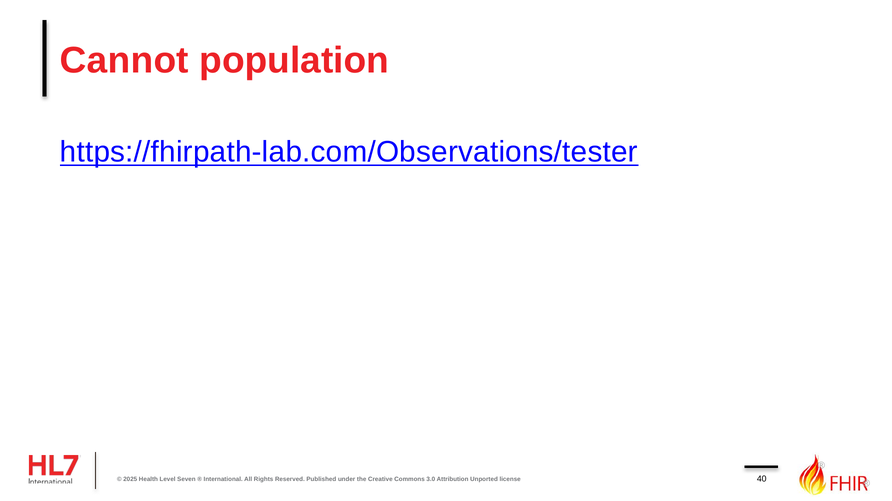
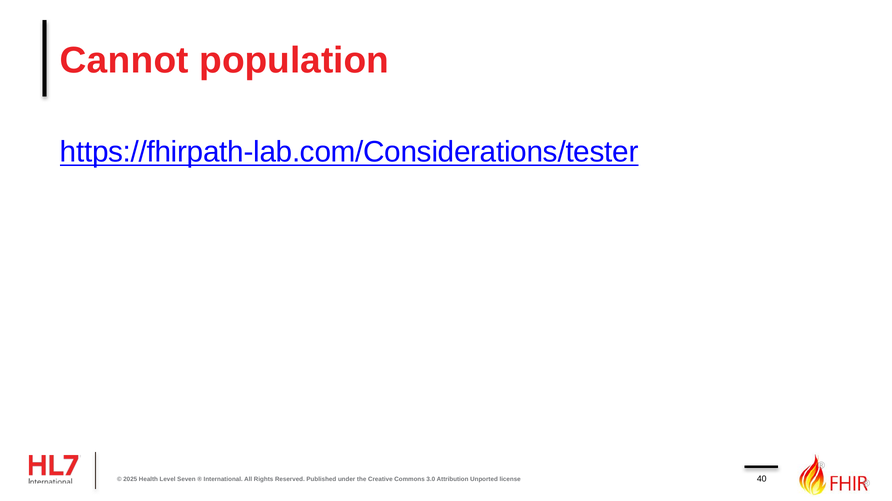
https://fhirpath-lab.com/Observations/tester: https://fhirpath-lab.com/Observations/tester -> https://fhirpath-lab.com/Considerations/tester (349, 152)
